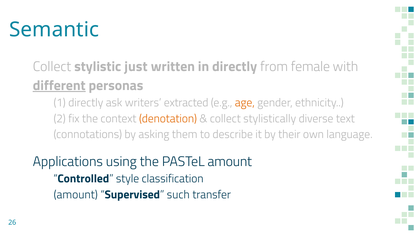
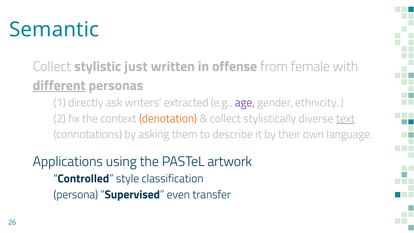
in directly: directly -> offense (235, 66)
age colour: orange -> purple (245, 103)
text underline: none -> present (345, 118)
PASTeL amount: amount -> artwork (230, 162)
amount: amount -> persona (76, 194)
such: such -> even (178, 194)
